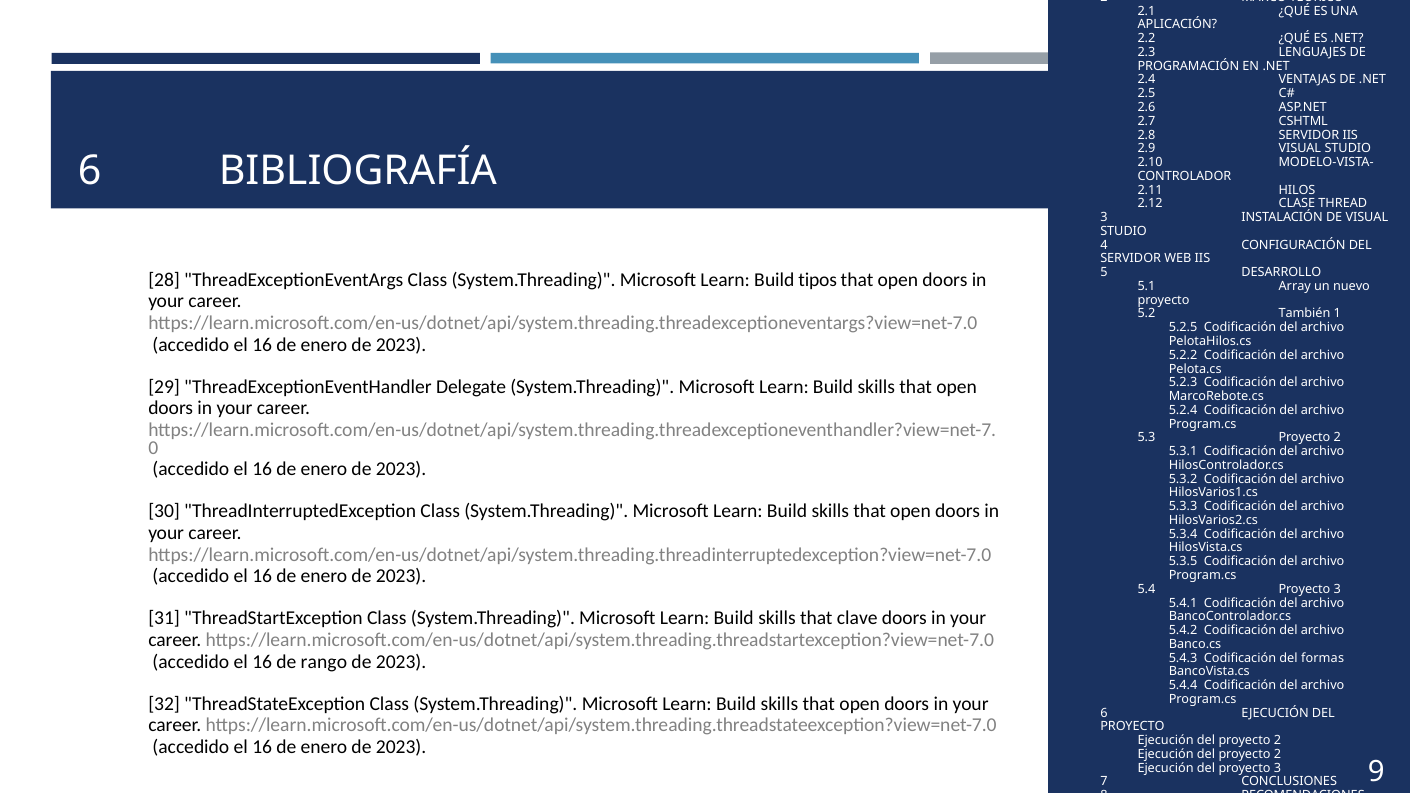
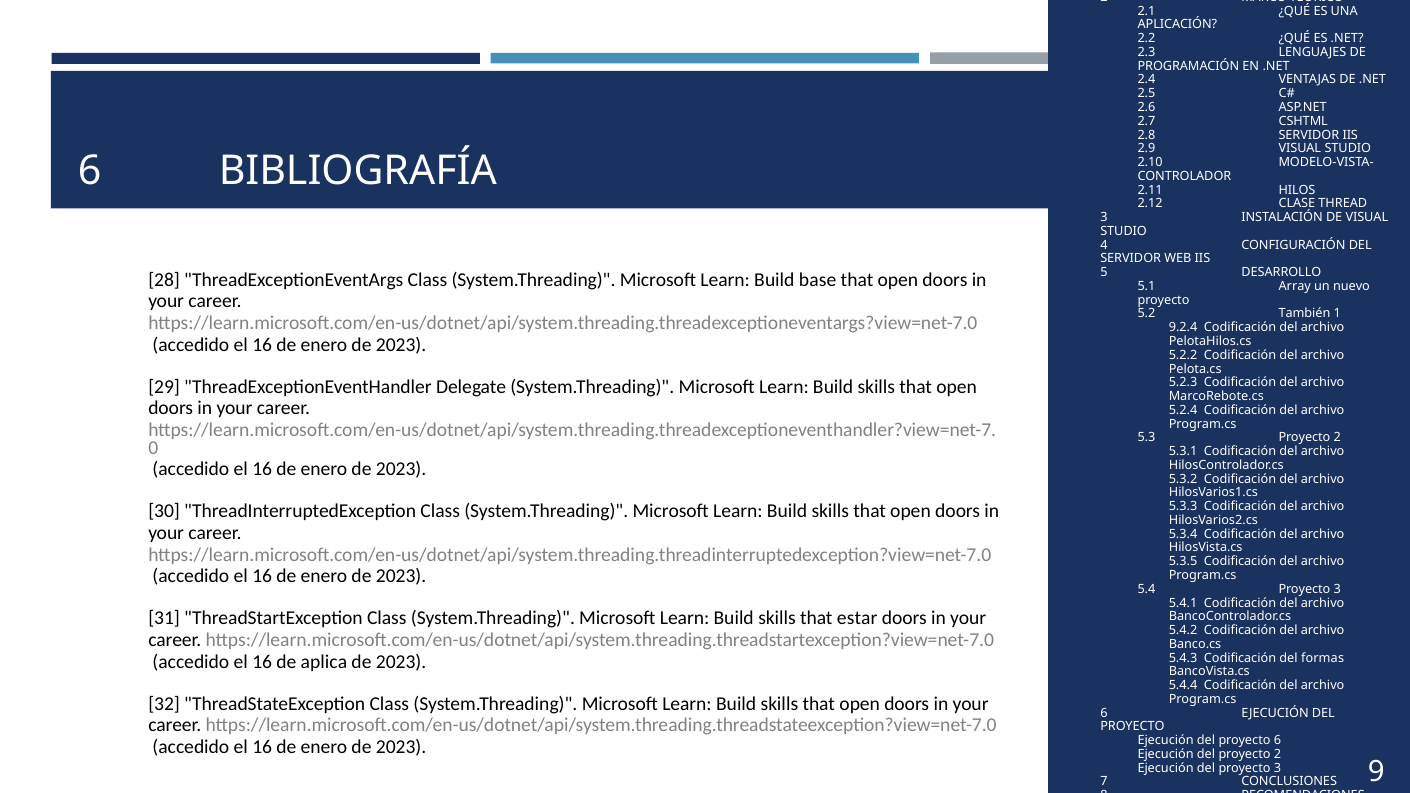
tipos: tipos -> base (818, 280)
5.2.5: 5.2.5 -> 9.2.4 (1183, 328)
clave: clave -> estar (857, 619)
rango: rango -> aplica (324, 662)
2: 2 -> 6 (1277, 741)
